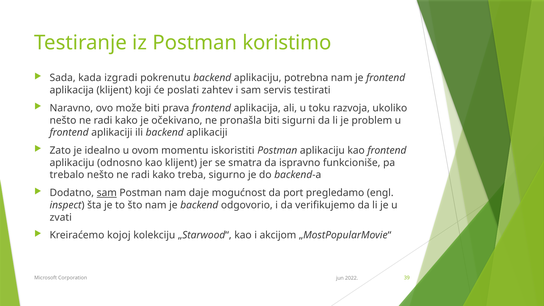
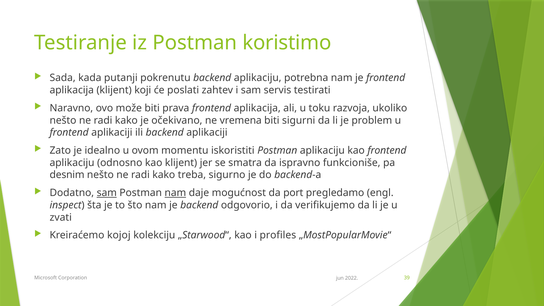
izgradi: izgradi -> putanji (121, 78)
pronašla: pronašla -> vremena (241, 120)
trebalo: trebalo -> desnim (67, 175)
nam underline: none -> present (175, 193)
akcijom: akcijom -> profiles (278, 235)
